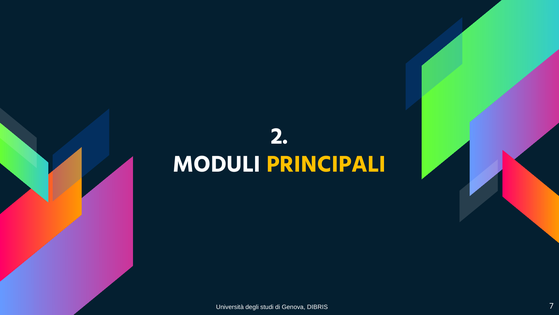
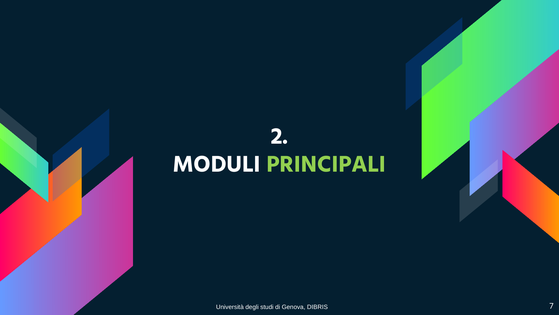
PRINCIPALI colour: yellow -> light green (326, 164)
